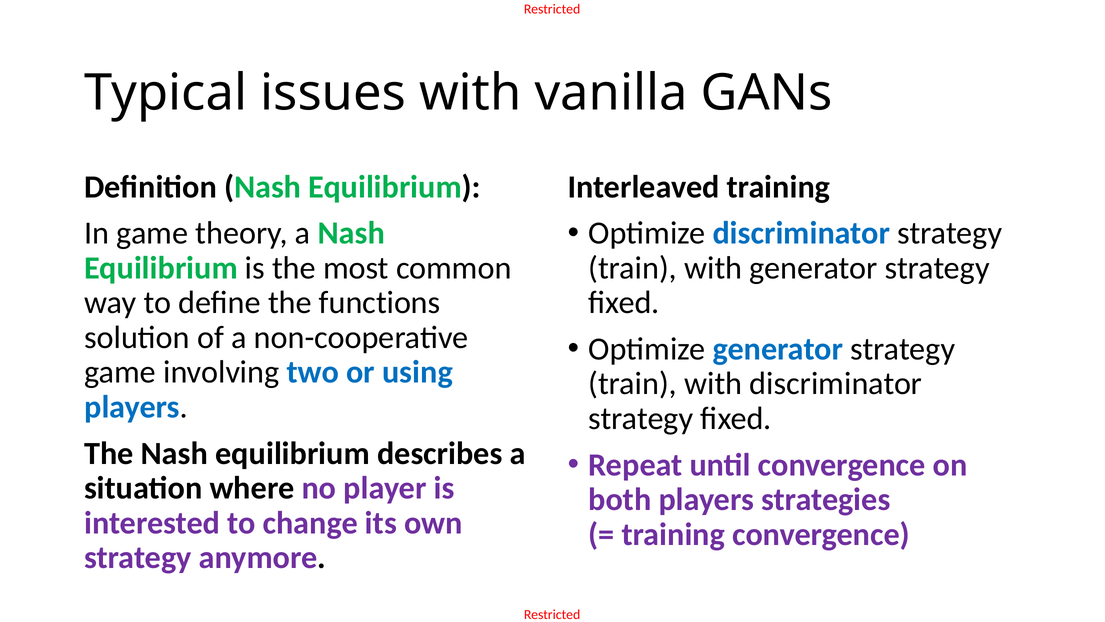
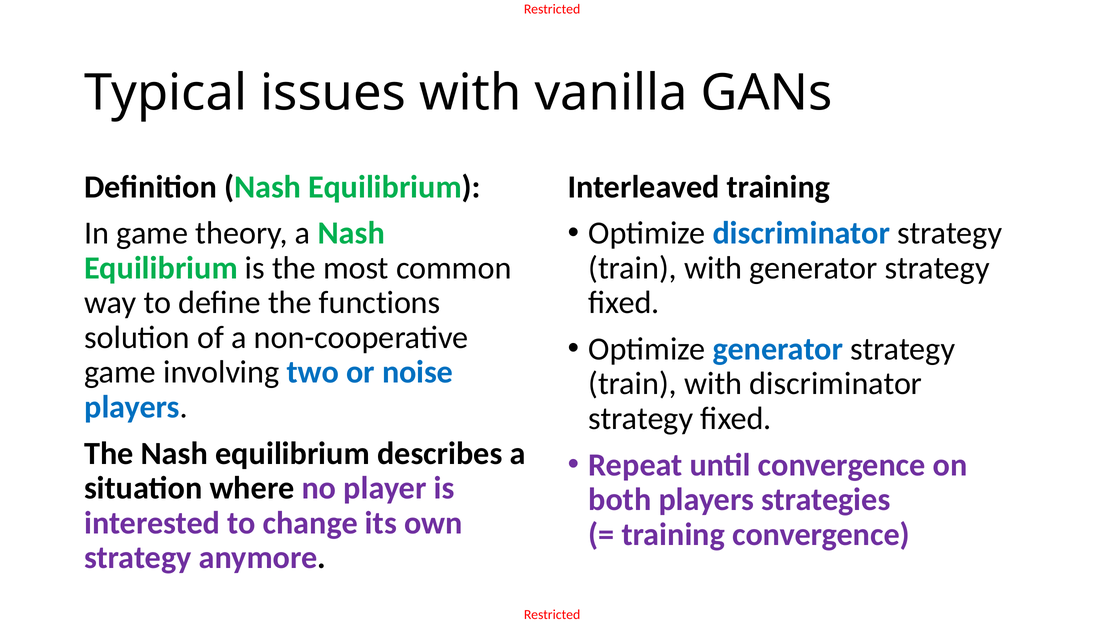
using: using -> noise (418, 372)
